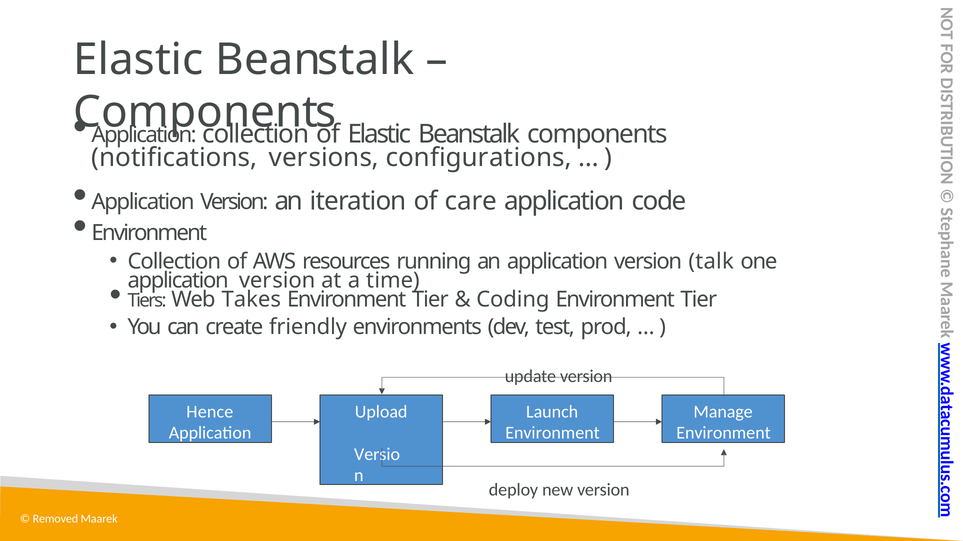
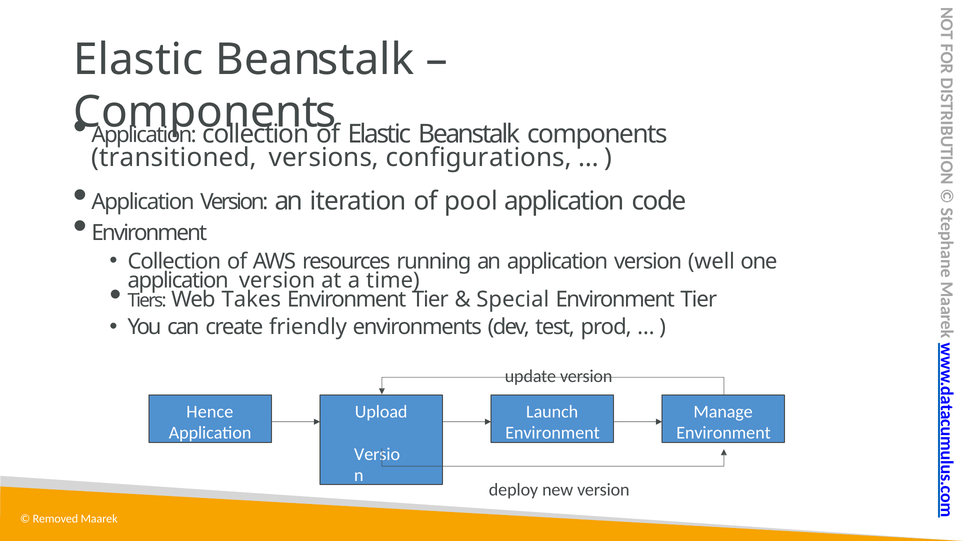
notifications: notifications -> transitioned (174, 158)
care: care -> pool (471, 201)
talk: talk -> well (711, 262)
Coding: Coding -> Special (513, 300)
